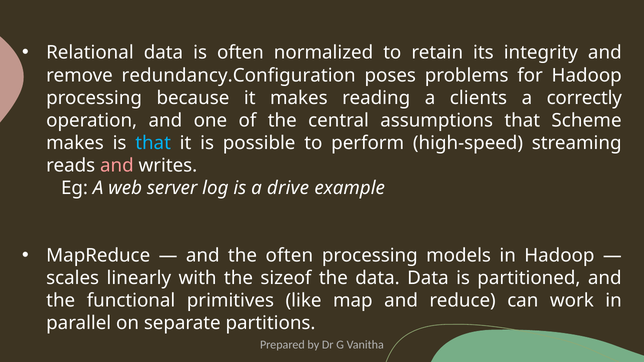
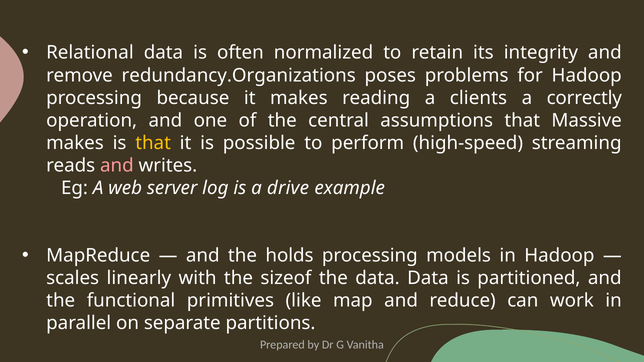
redundancy.Configuration: redundancy.Configuration -> redundancy.Organizations (239, 75)
Scheme: Scheme -> Massive (587, 120)
that colour: light blue -> yellow (153, 143)
the often: often -> holds (290, 256)
